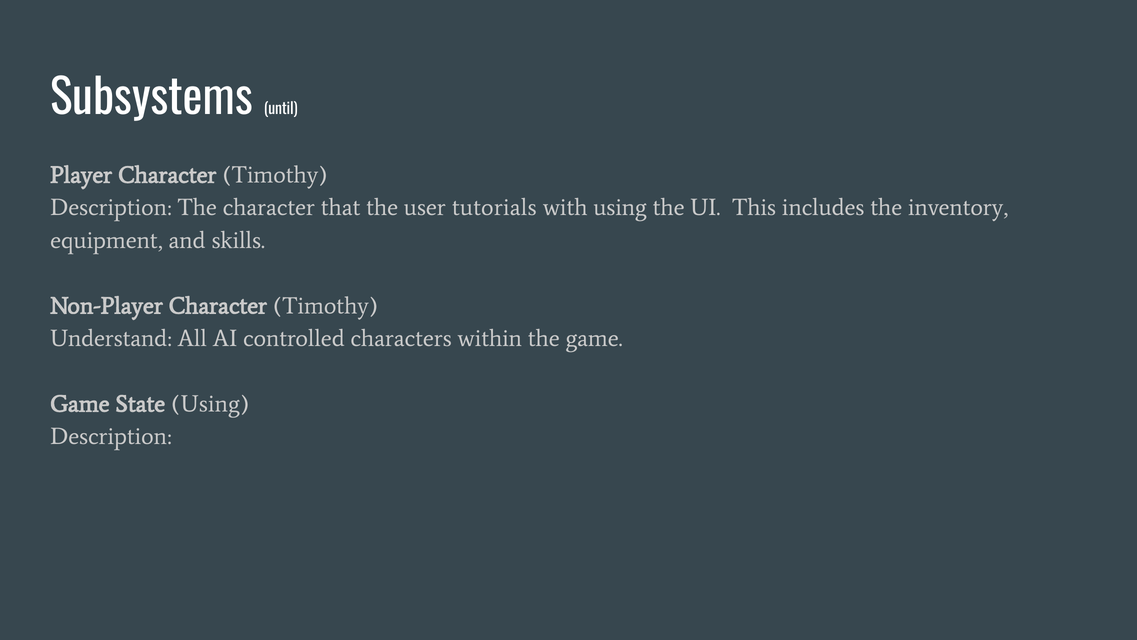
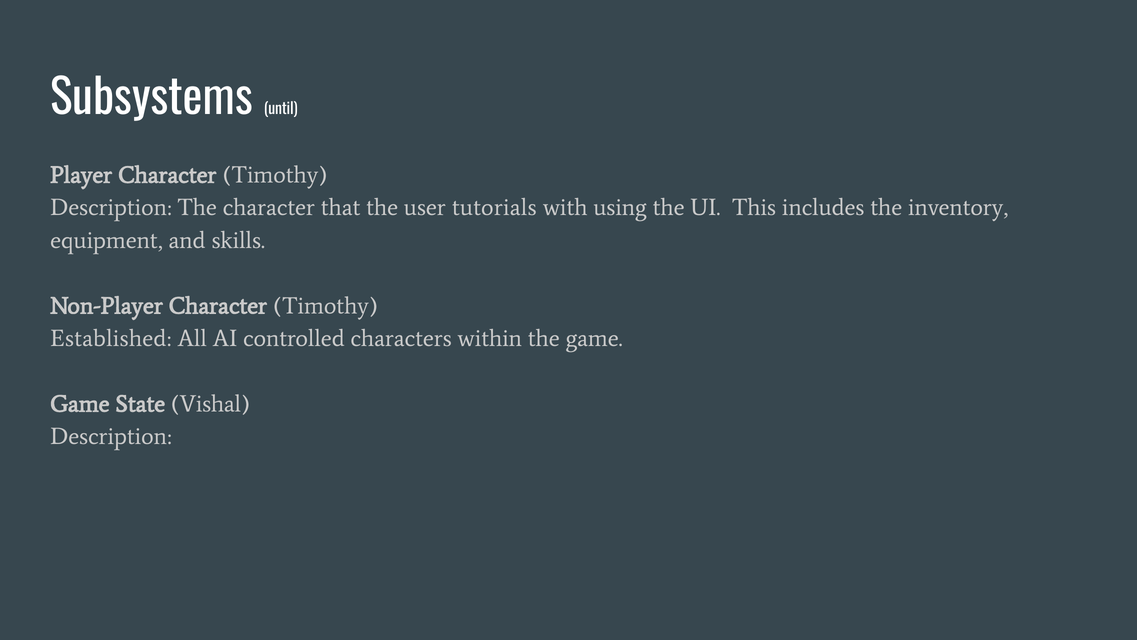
Understand: Understand -> Established (111, 338)
State Using: Using -> Vishal (210, 404)
